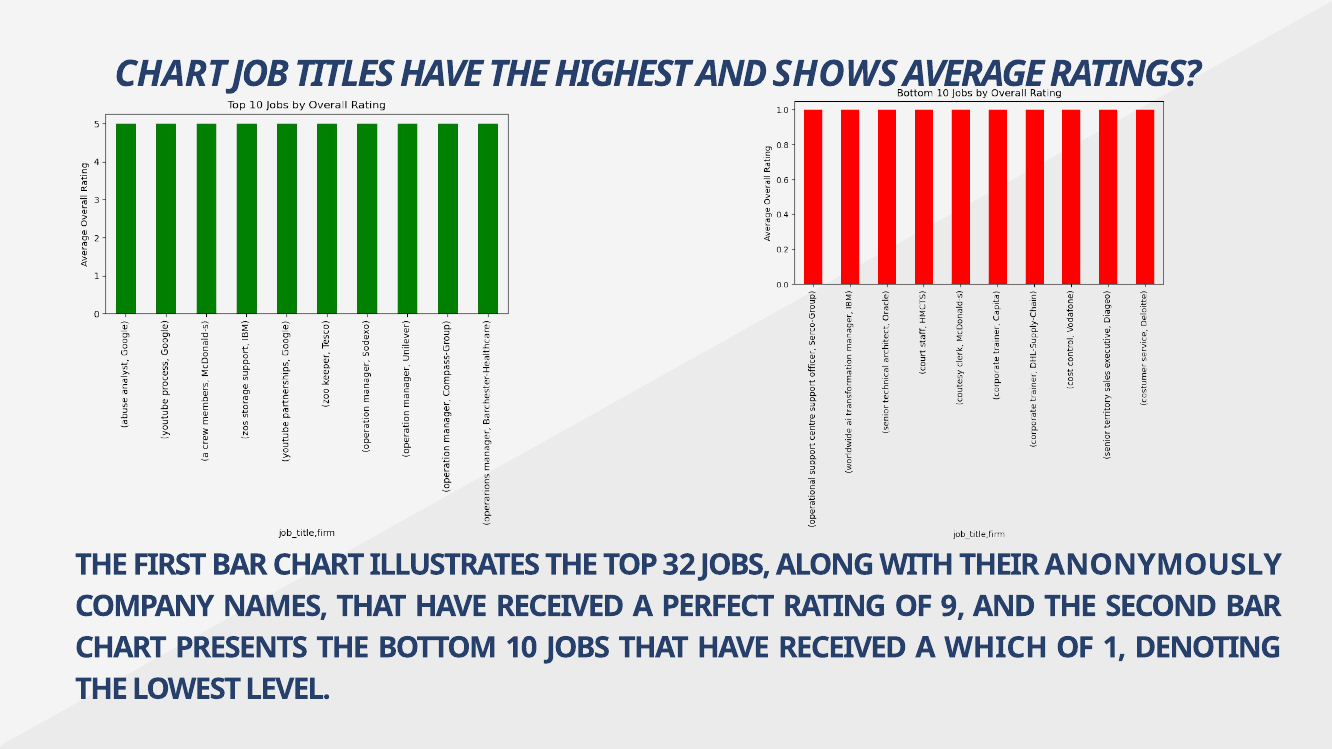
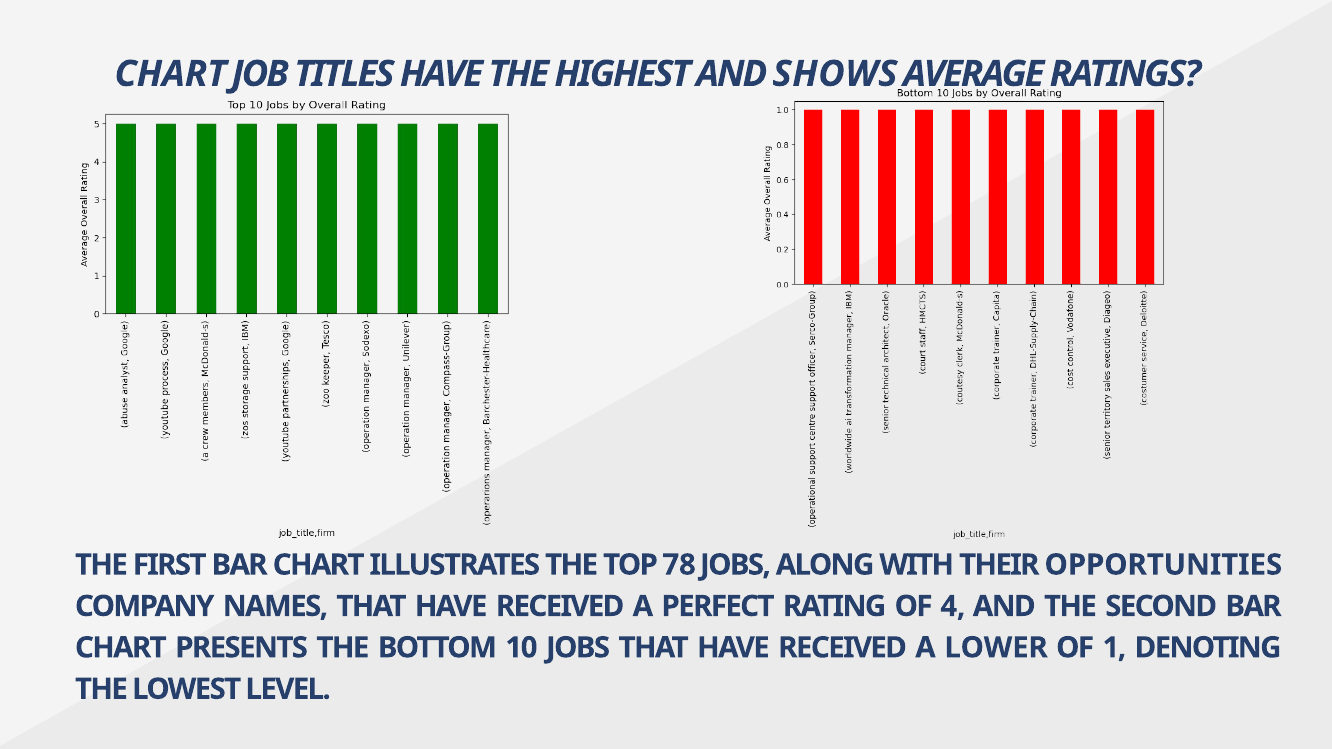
32: 32 -> 78 (679, 565)
ANONYMOUSLY: ANONYMOUSLY -> OPPORTUNITIES (1163, 565)
9: 9 -> 4 (953, 606)
WHICH: WHICH -> LOWER (996, 648)
